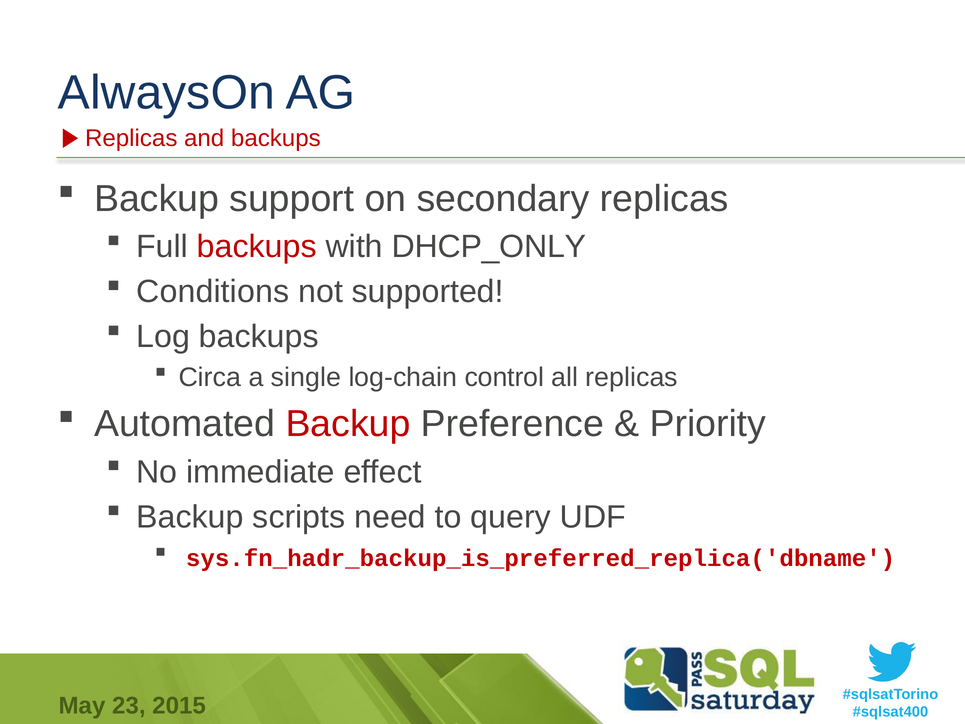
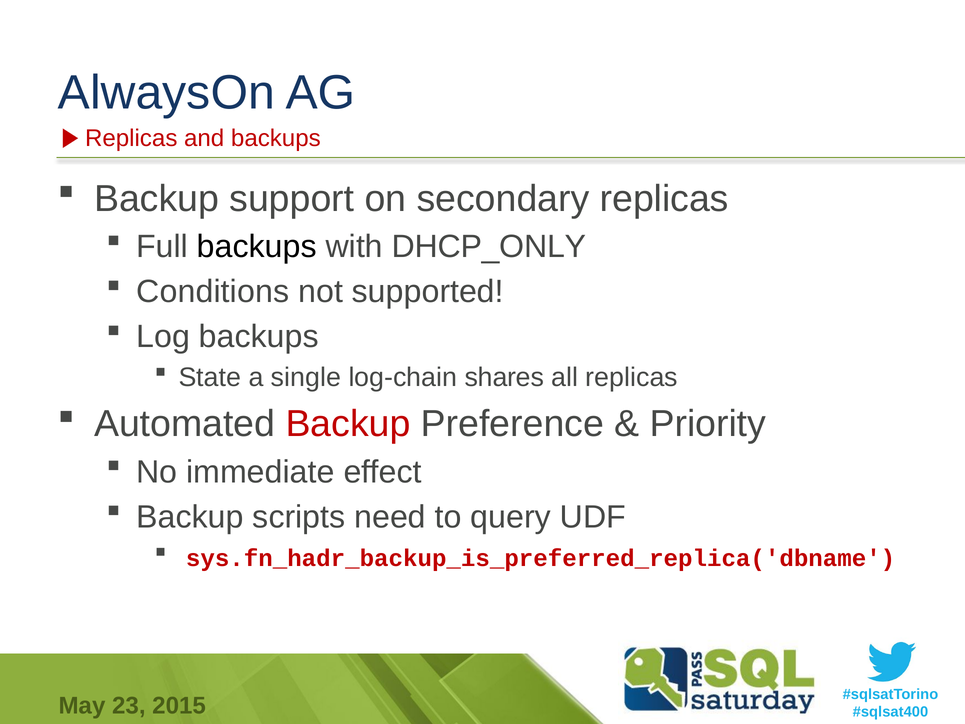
backups colour: red -> black (257, 247)
Circa: Circa -> State (210, 377)
control: control -> shares (504, 377)
